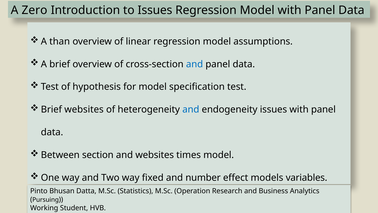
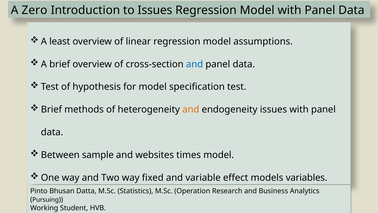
than: than -> least (60, 41)
Brief websites: websites -> methods (84, 109)
and colour: blue -> orange (191, 109)
section: section -> sample (98, 155)
number: number -> variable (203, 177)
